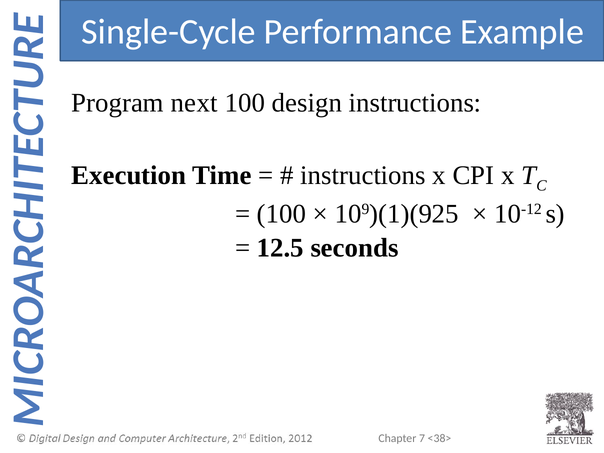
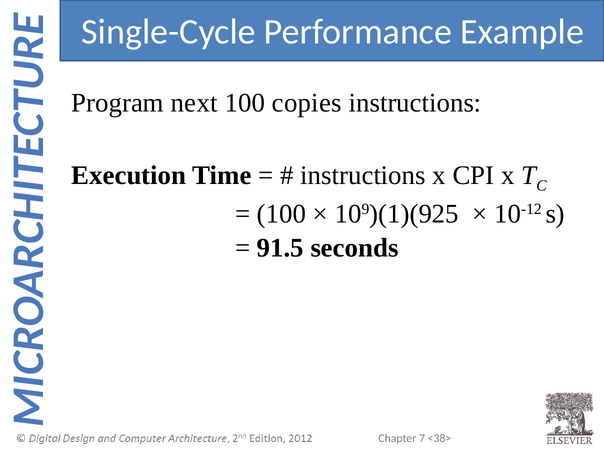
design: design -> copies (307, 103)
12.5: 12.5 -> 91.5 (280, 248)
